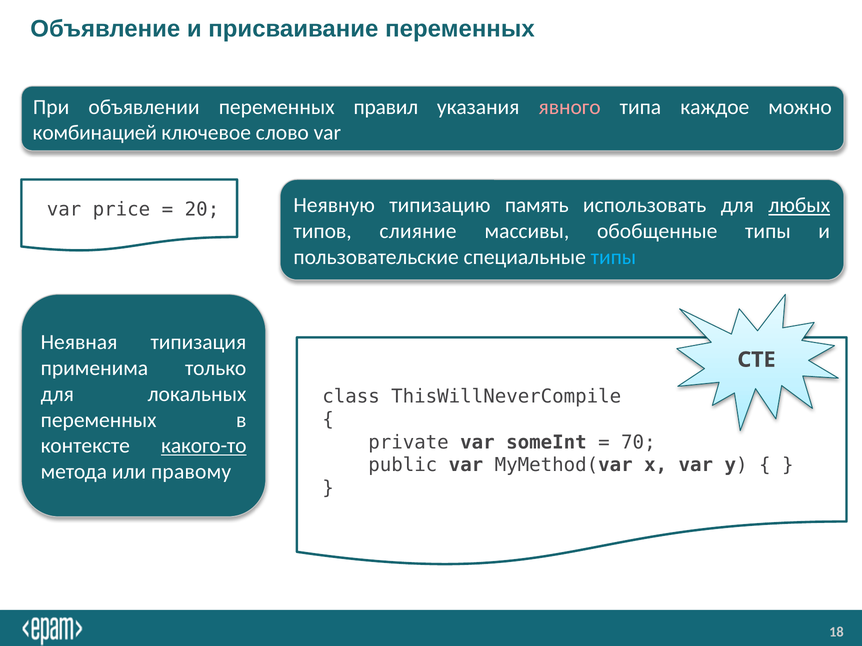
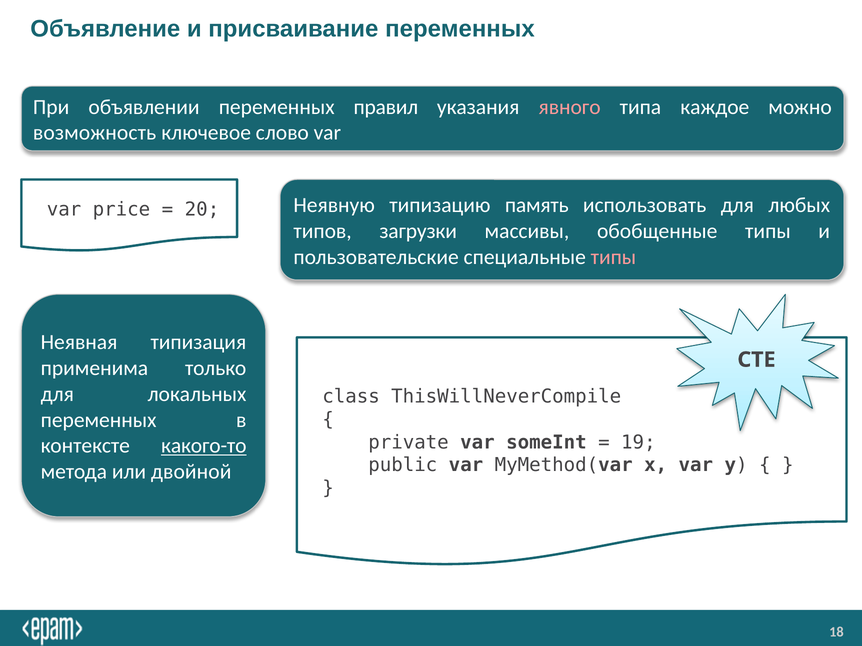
комбинацией: комбинацией -> возможность (95, 133)
любых underline: present -> none (799, 206)
слияние: слияние -> загрузки (418, 231)
типы colour: light blue -> pink (613, 257)
70: 70 -> 19 (638, 443)
правому: правому -> двойной (191, 472)
